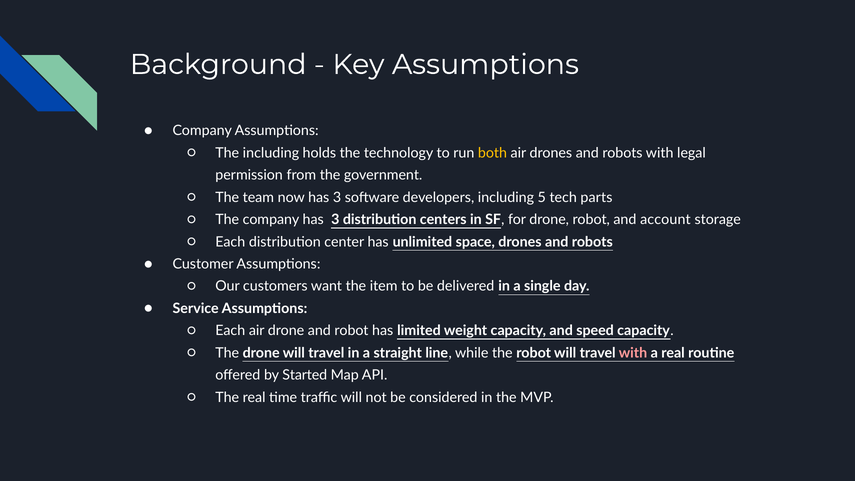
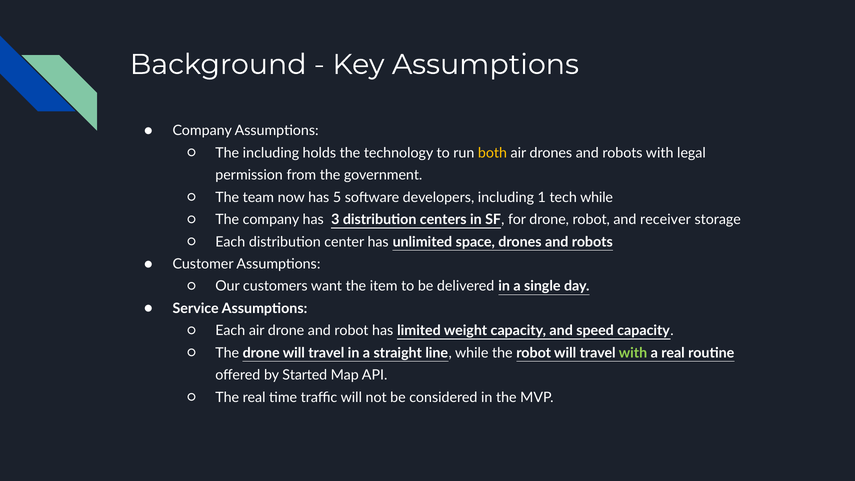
now has 3: 3 -> 5 (337, 197)
5: 5 -> 1 (542, 197)
tech parts: parts -> while (597, 197)
account: account -> receiver (665, 220)
with colour: pink -> light green (633, 353)
